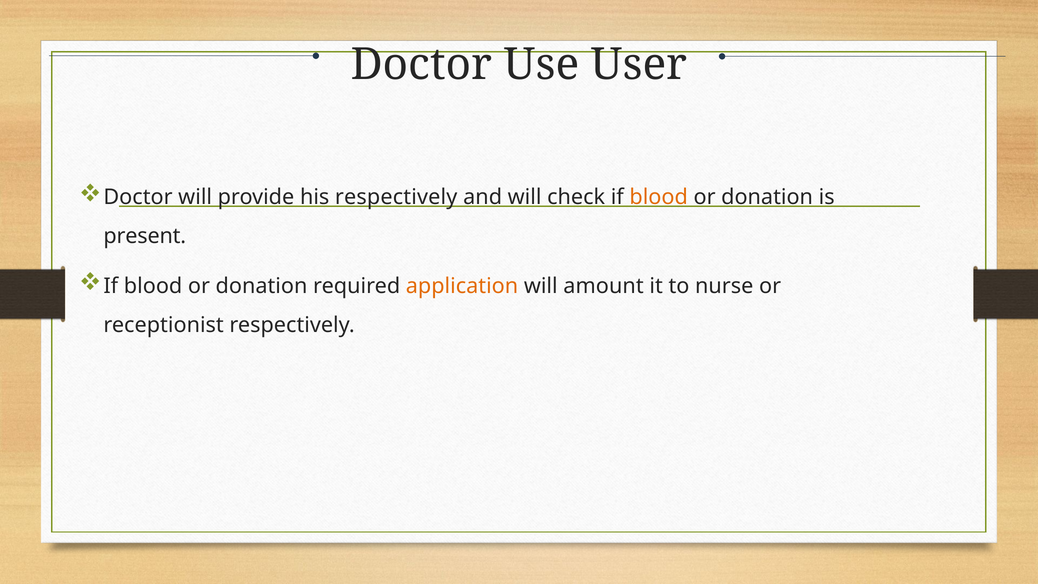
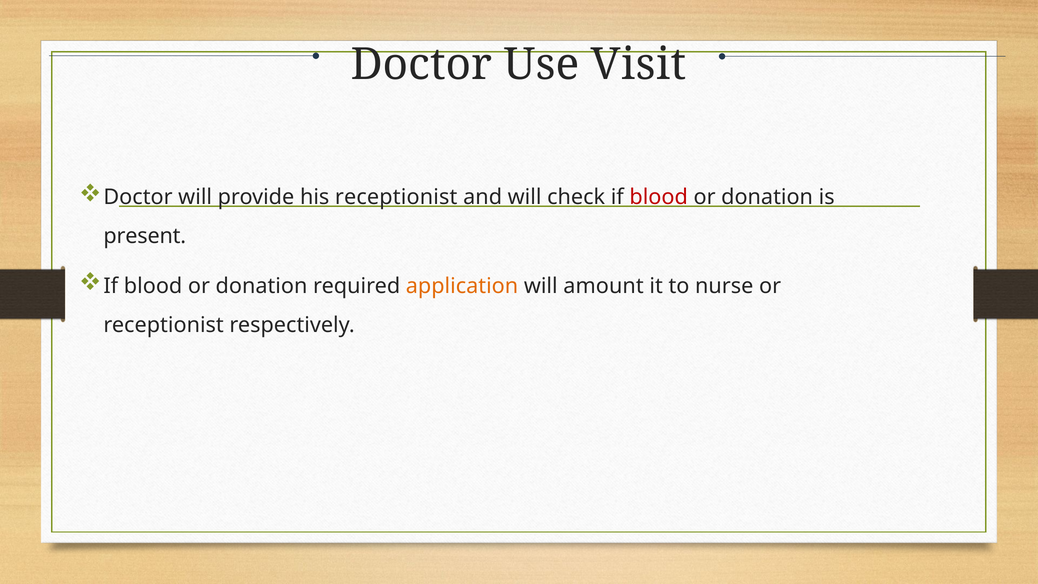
User: User -> Visit (639, 65)
his respectively: respectively -> receptionist (396, 197)
blood colour: orange -> red (659, 197)
